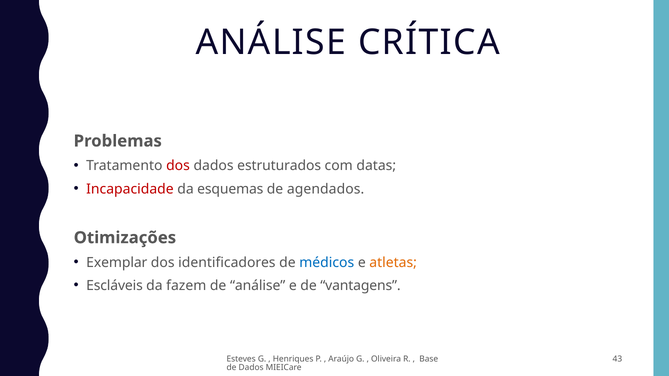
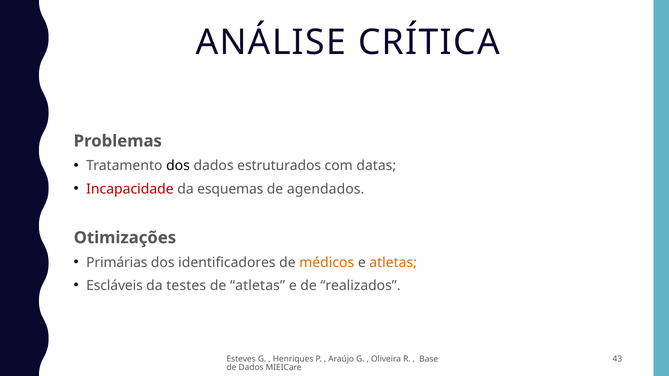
dos colour: red -> black (178, 166)
Exemplar: Exemplar -> Primárias (117, 263)
médicos colour: blue -> orange (327, 263)
fazem: fazem -> testes (186, 286)
de análise: análise -> atletas (258, 286)
vantagens: vantagens -> realizados (360, 286)
